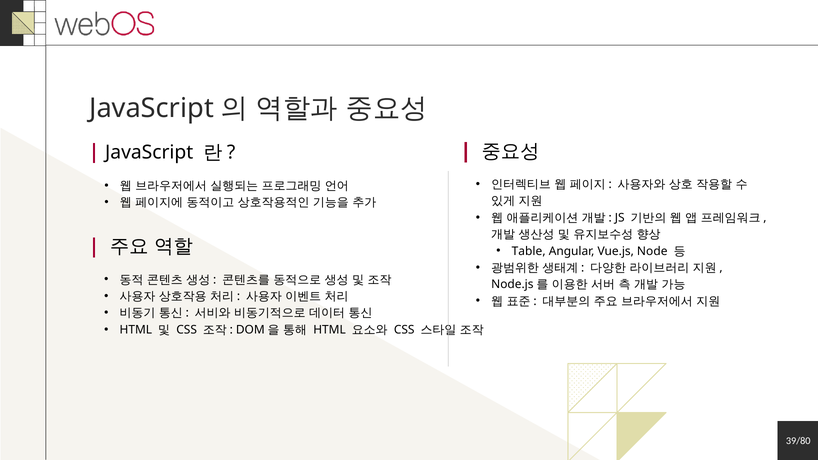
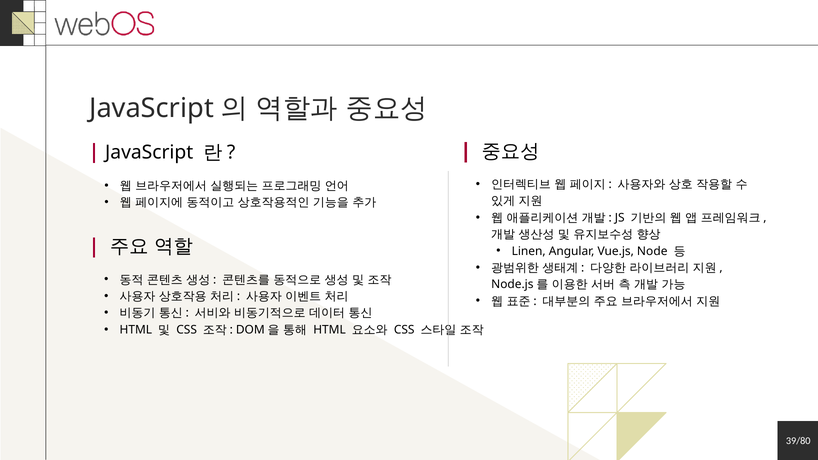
Table: Table -> Linen (529, 251)
